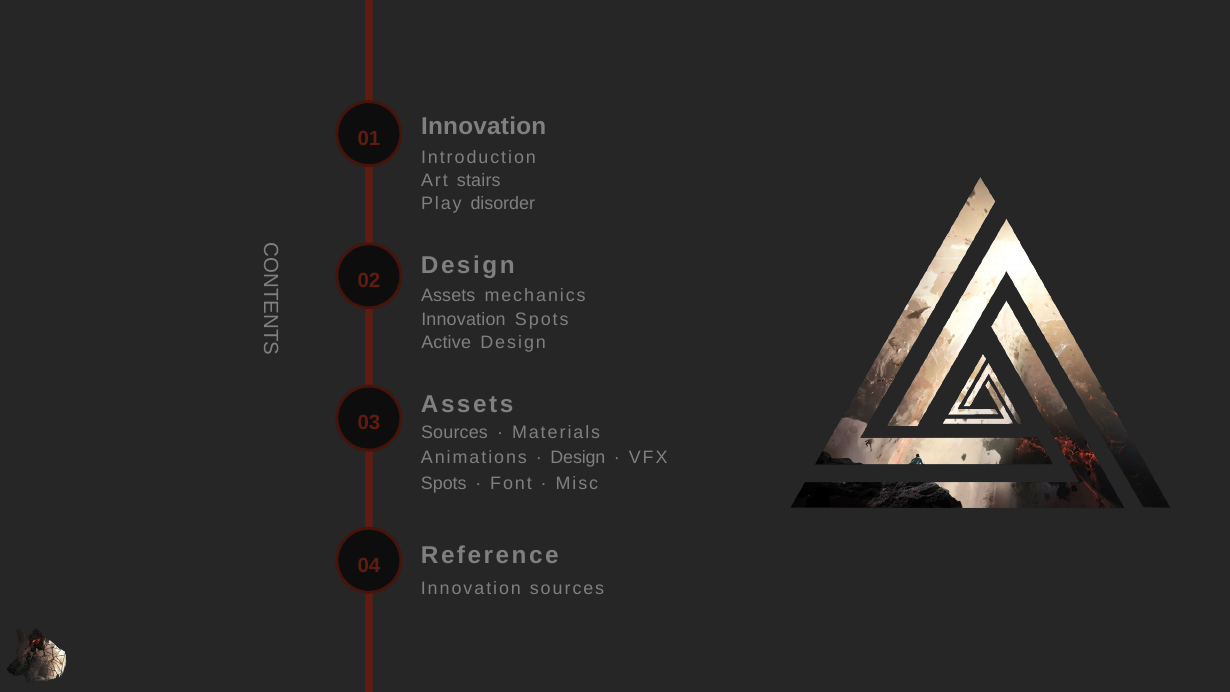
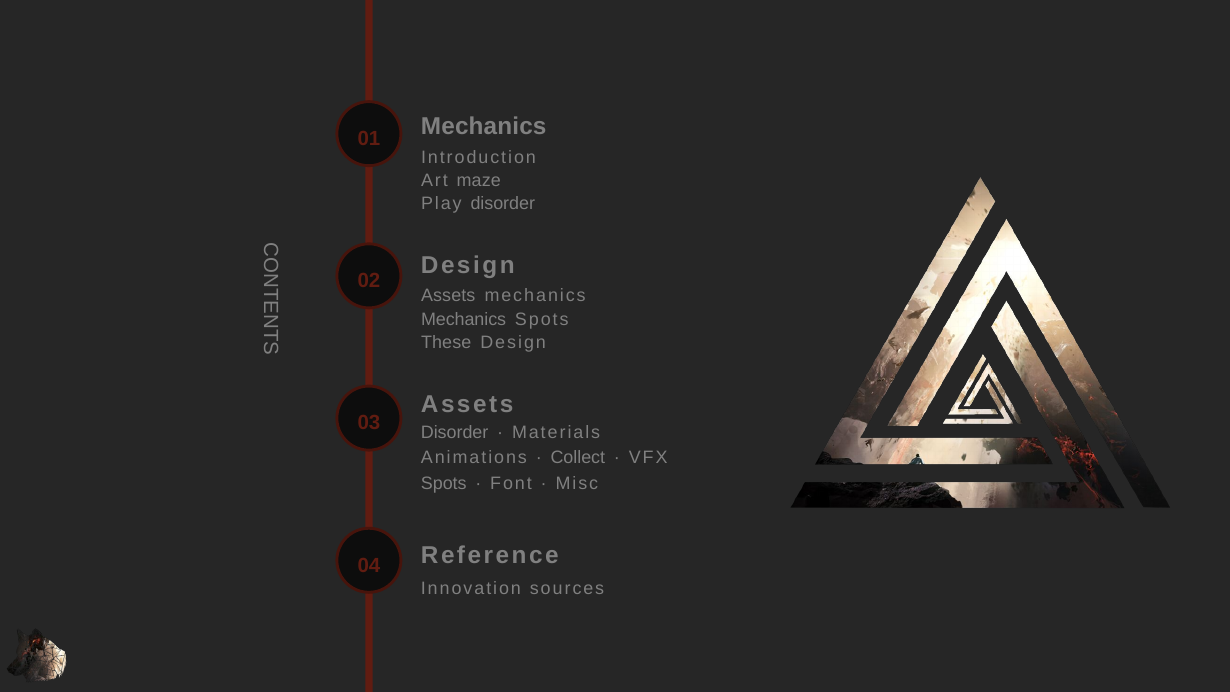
Innovation: Innovation -> Mechanics (484, 126)
stairs: stairs -> maze (479, 180)
Innovation: Innovation -> Mechanics (464, 319)
Active: Active -> These (446, 342)
Sources: Sources -> Disorder (455, 432)
Design: Design -> Collect (578, 458)
